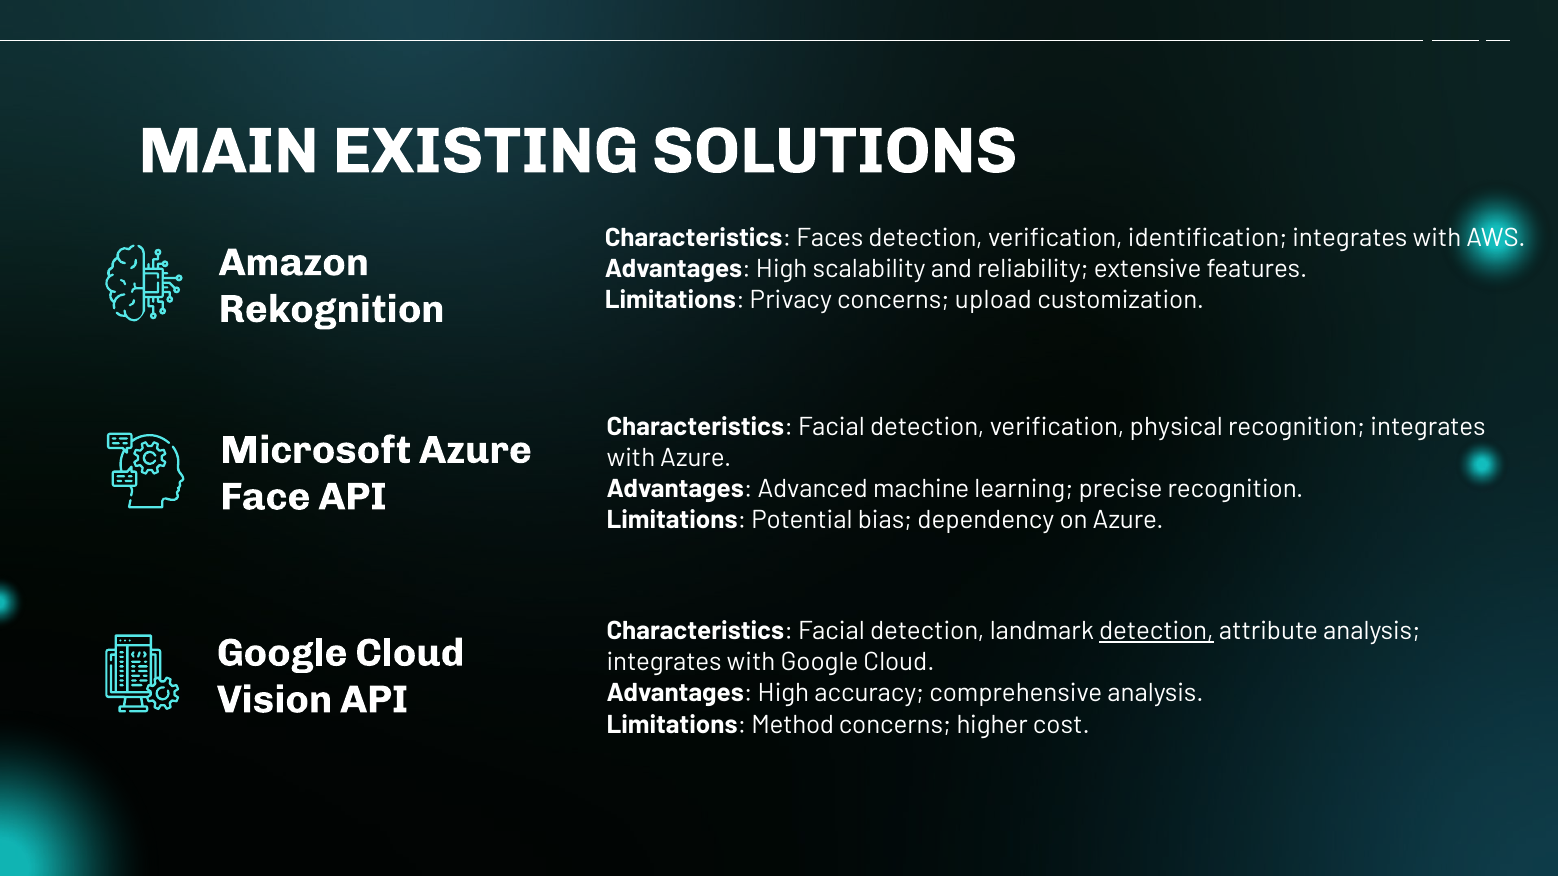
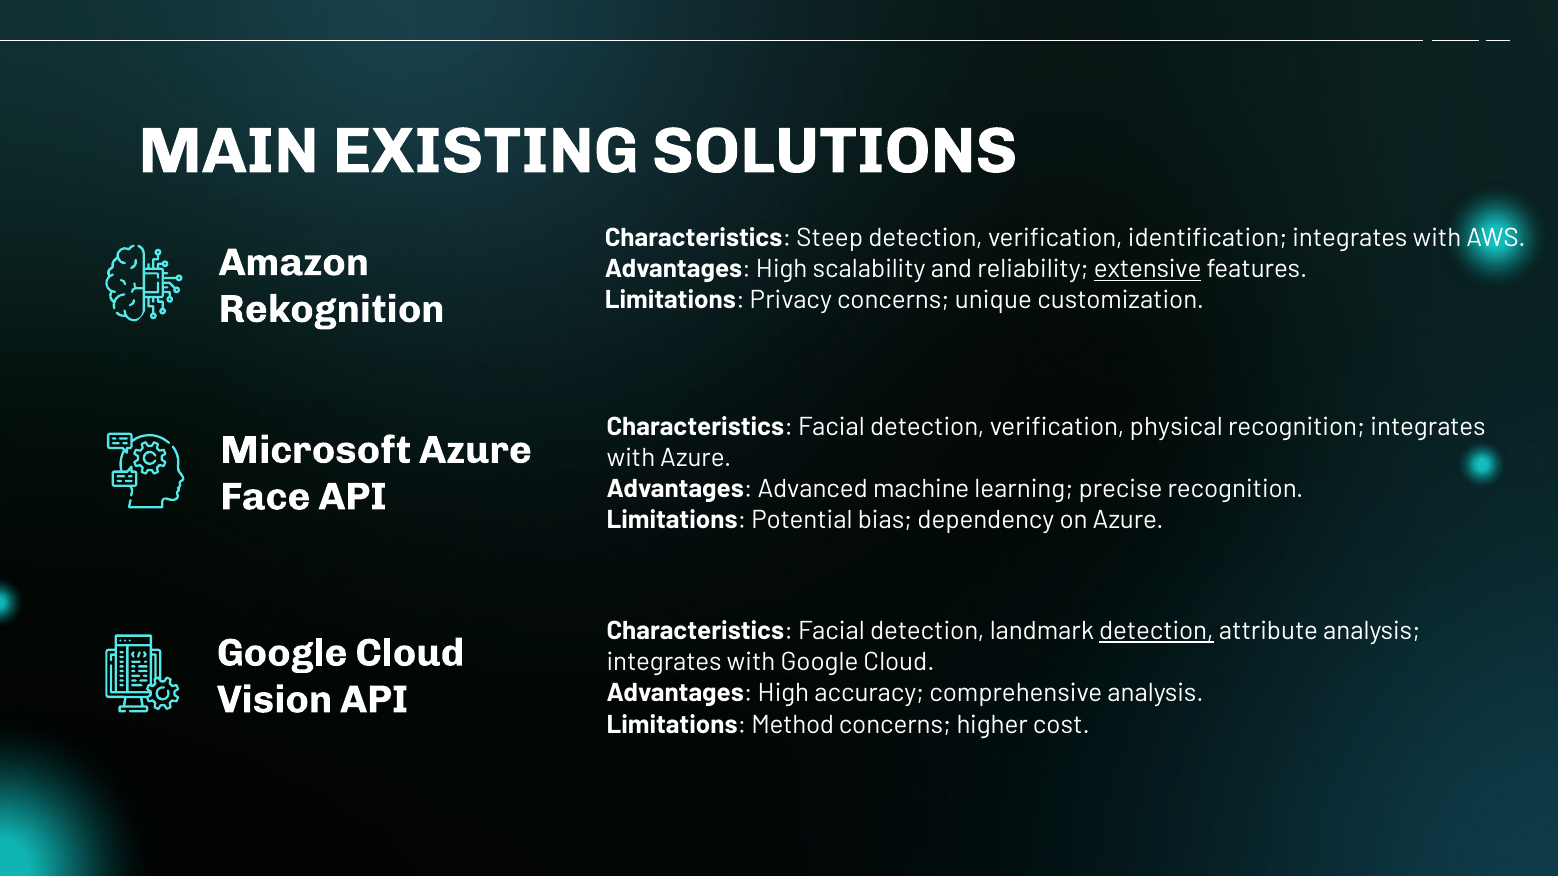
Faces: Faces -> Steep (830, 238)
extensive underline: none -> present (1148, 269)
upload: upload -> unique (993, 301)
